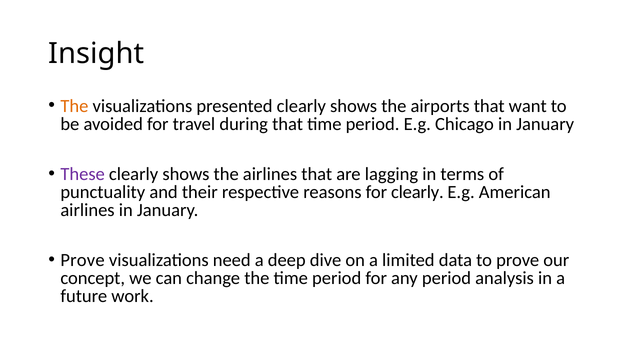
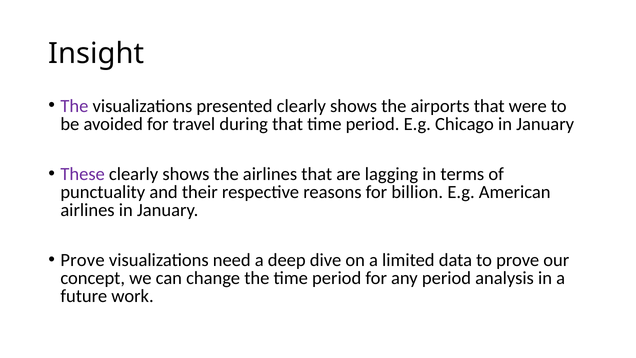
The colour: orange -> purple (74, 106)
want: want -> were (528, 106)
for clearly: clearly -> billion (417, 192)
